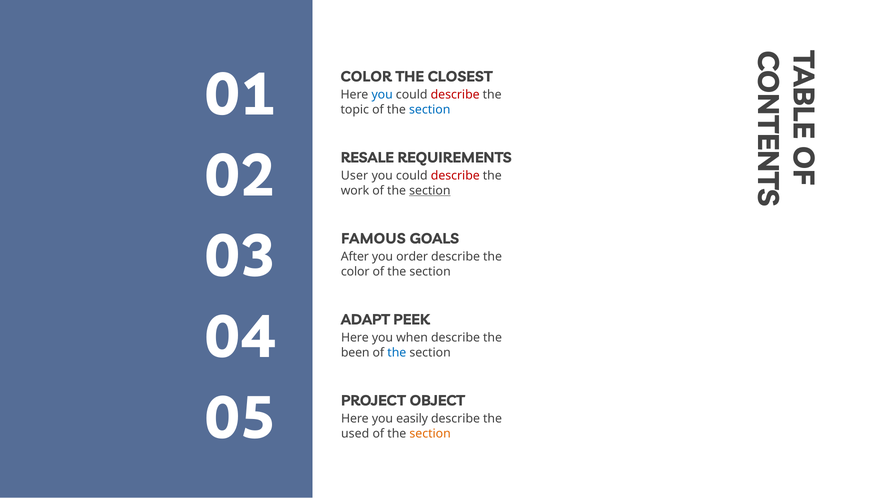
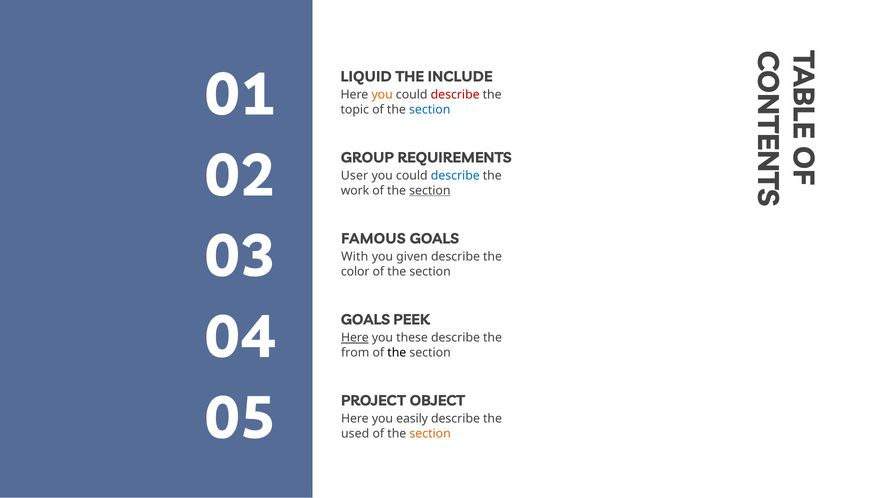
COLOR: COLOR -> LIQUID (366, 77)
CLOSEST: CLOSEST -> INCLUDE (460, 77)
you colour: blue -> orange (382, 95)
RESALE: RESALE -> GROUP (367, 158)
describe colour: red -> blue (455, 176)
After: After -> With (355, 257)
order: order -> given (412, 257)
ADAPT: ADAPT -> GOALS (365, 320)
Here underline: none -> present (355, 338)
when: when -> these (412, 338)
been: been -> from (355, 353)
the colour: blue -> black (397, 353)
